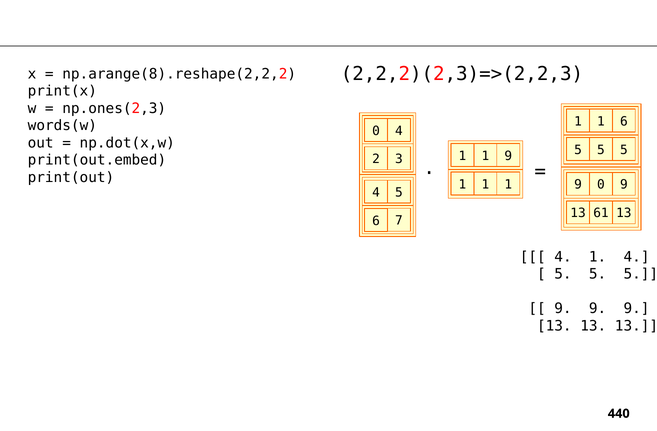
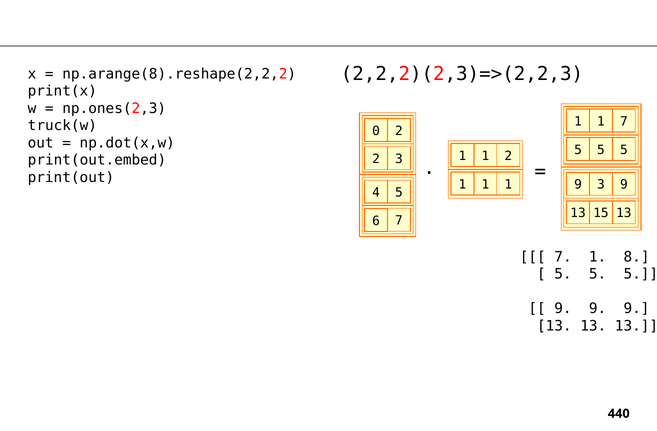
1 6: 6 -> 7 (624, 122)
words(w: words(w -> truck(w (62, 126)
0 4: 4 -> 2 (399, 131)
1 9: 9 -> 2 (508, 156)
9 0: 0 -> 3 (601, 185)
61: 61 -> 15 (601, 214)
4: 4 -> 7 (563, 257)
1 4: 4 -> 8 (637, 257)
